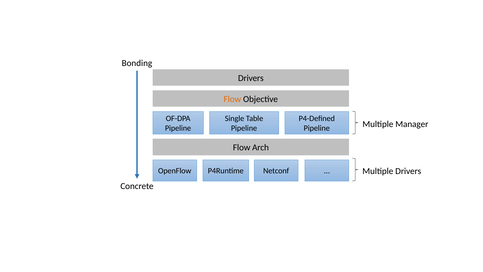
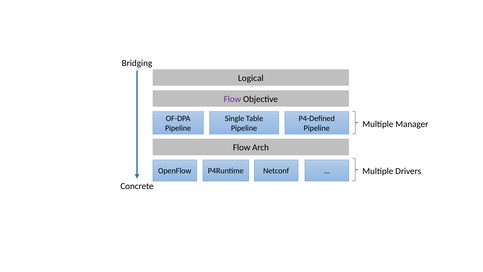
Bonding: Bonding -> Bridging (137, 63)
Drivers: Drivers -> Logical (251, 78)
Flow colour: orange -> purple (232, 99)
